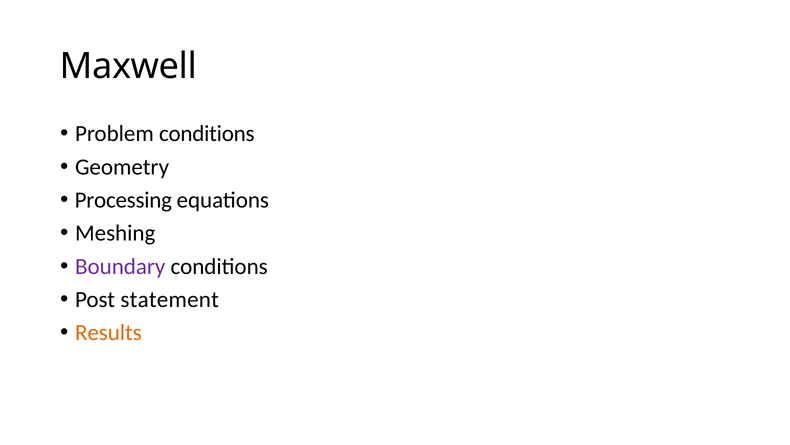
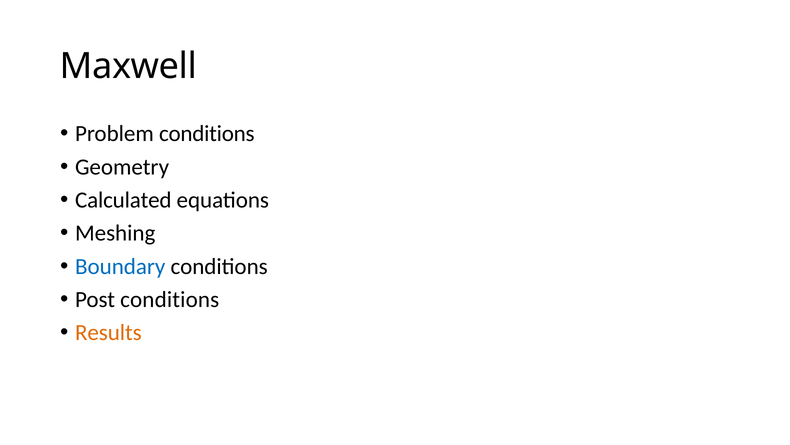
Processing: Processing -> Calculated (123, 200)
Boundary colour: purple -> blue (120, 266)
Post statement: statement -> conditions (170, 299)
